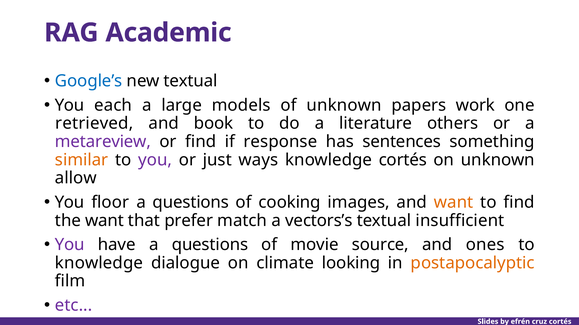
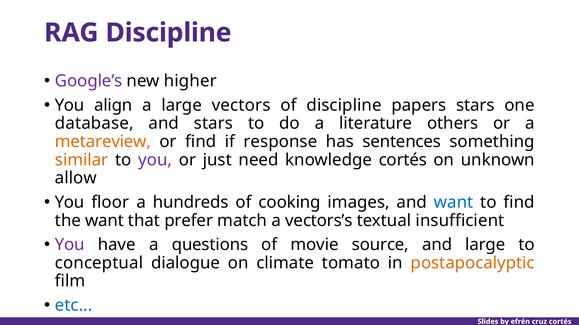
RAG Academic: Academic -> Discipline (169, 33)
Google’s colour: blue -> purple (89, 81)
new textual: textual -> higher (190, 81)
each: each -> align (113, 105)
models: models -> vectors (241, 105)
of unknown: unknown -> discipline (344, 105)
papers work: work -> stars (475, 105)
retrieved: retrieved -> database (94, 124)
and book: book -> stars (213, 124)
metareview colour: purple -> orange (103, 142)
ways: ways -> need (259, 160)
questions: questions -> hundreds (191, 203)
want colour: orange -> blue (454, 203)
and ones: ones -> large (485, 245)
knowledge: knowledge -> conceptual (99, 263)
looking: looking -> tomato (351, 263)
etc colour: purple -> blue (74, 306)
